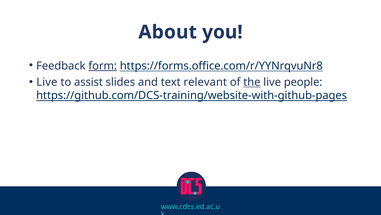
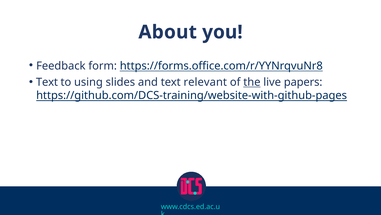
form underline: present -> none (103, 66)
Live: Live -> Text (47, 82)
assist: assist -> using (88, 82)
people: people -> papers (303, 82)
